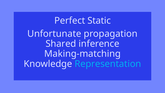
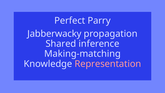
Static: Static -> Parry (99, 21)
Unfortunate: Unfortunate -> Jabberwacky (54, 34)
Representation colour: light blue -> pink (108, 64)
